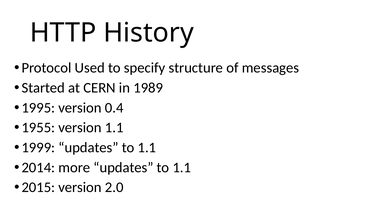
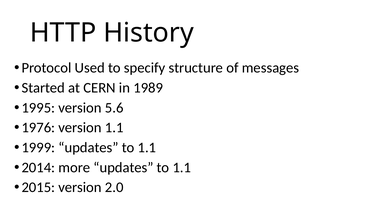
0.4: 0.4 -> 5.6 (114, 108)
1955: 1955 -> 1976 (38, 128)
